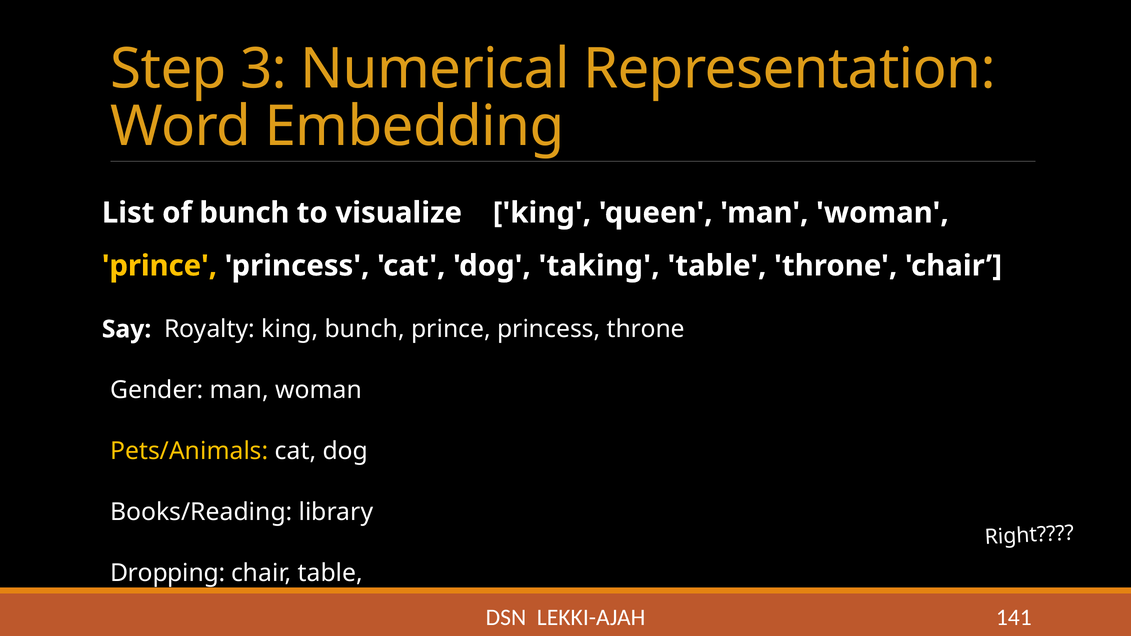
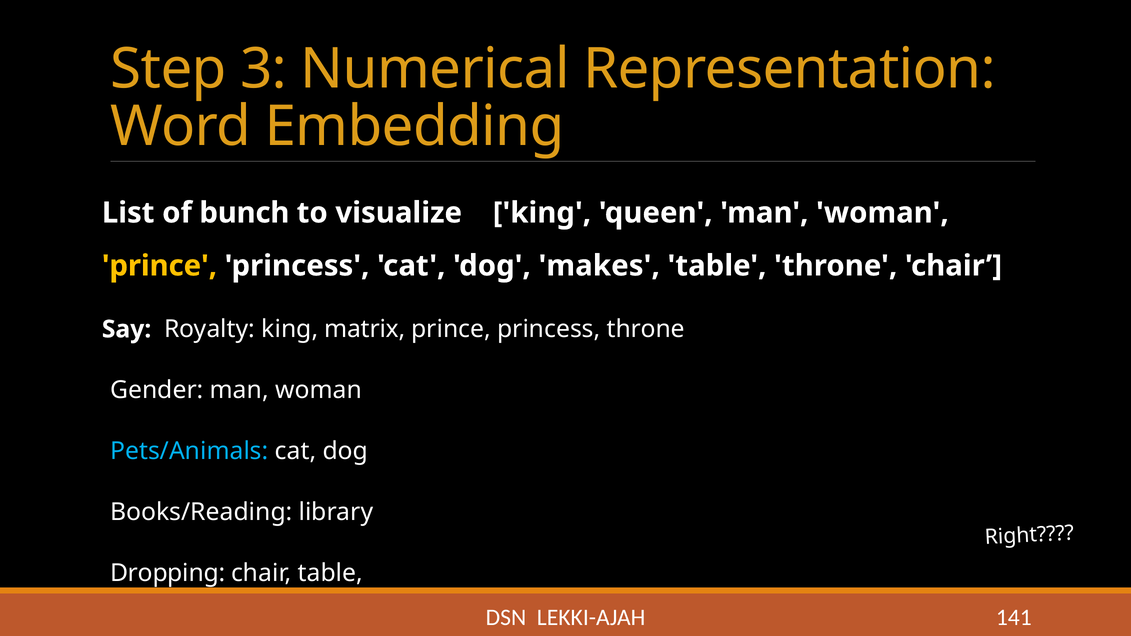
taking: taking -> makes (599, 266)
king bunch: bunch -> matrix (365, 329)
Pets/Animals colour: yellow -> light blue (189, 451)
